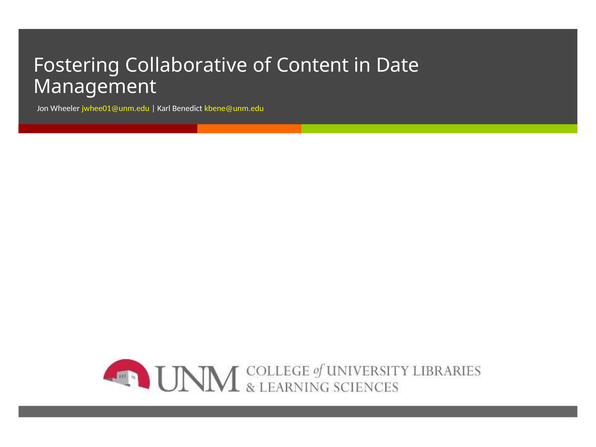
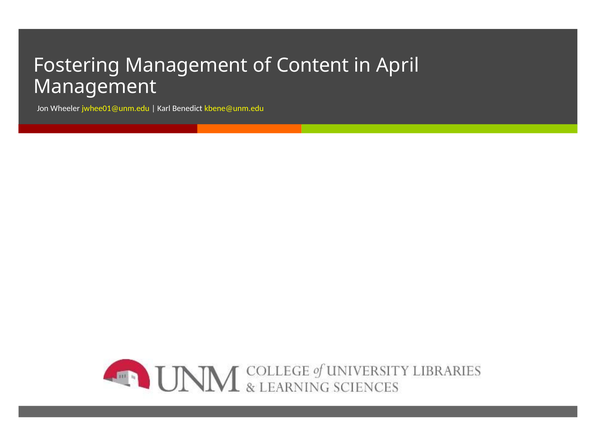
Fostering Collaborative: Collaborative -> Management (186, 65)
Date: Date -> April (398, 65)
